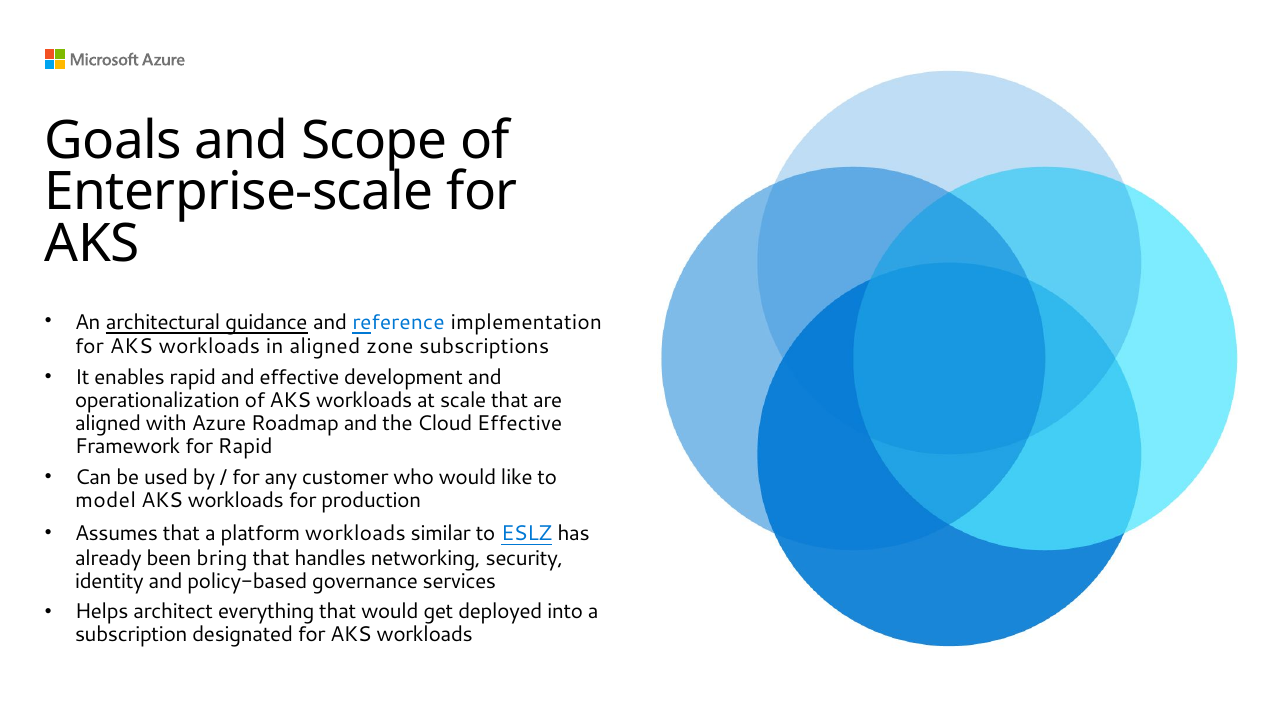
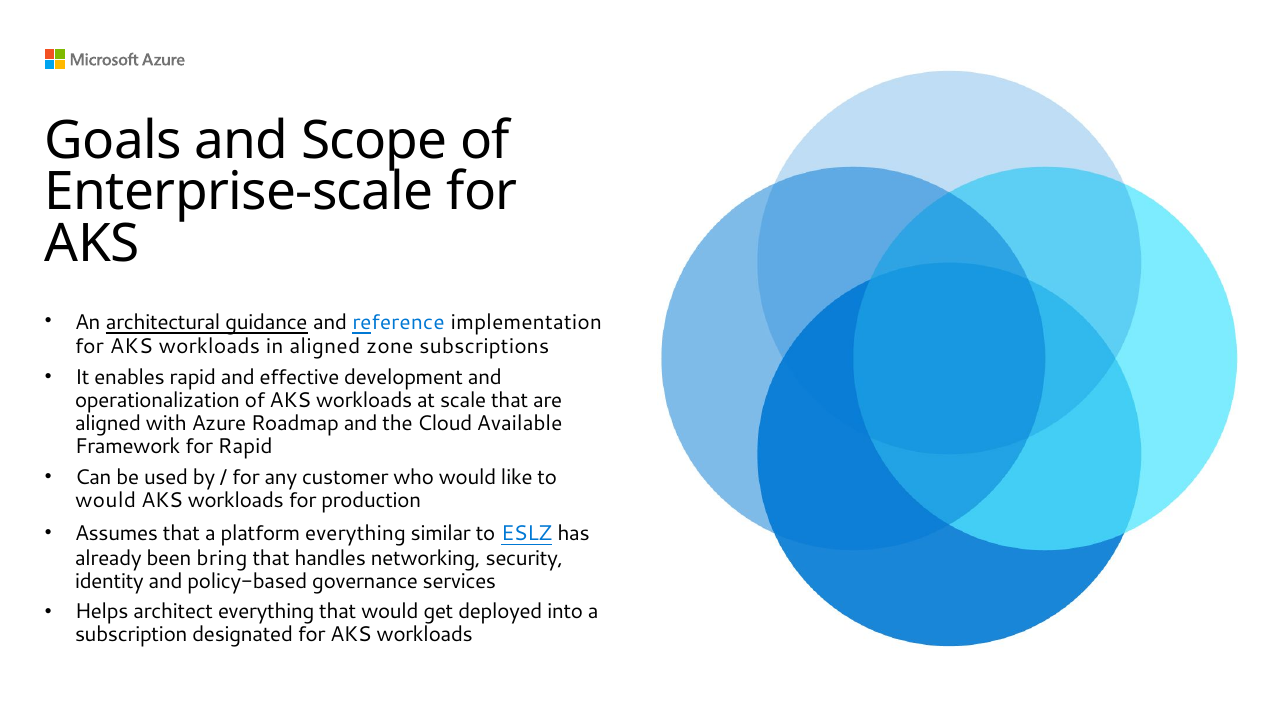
Cloud Effective: Effective -> Available (520, 423)
model: model -> would (106, 500)
platform workloads: workloads -> everything (355, 534)
